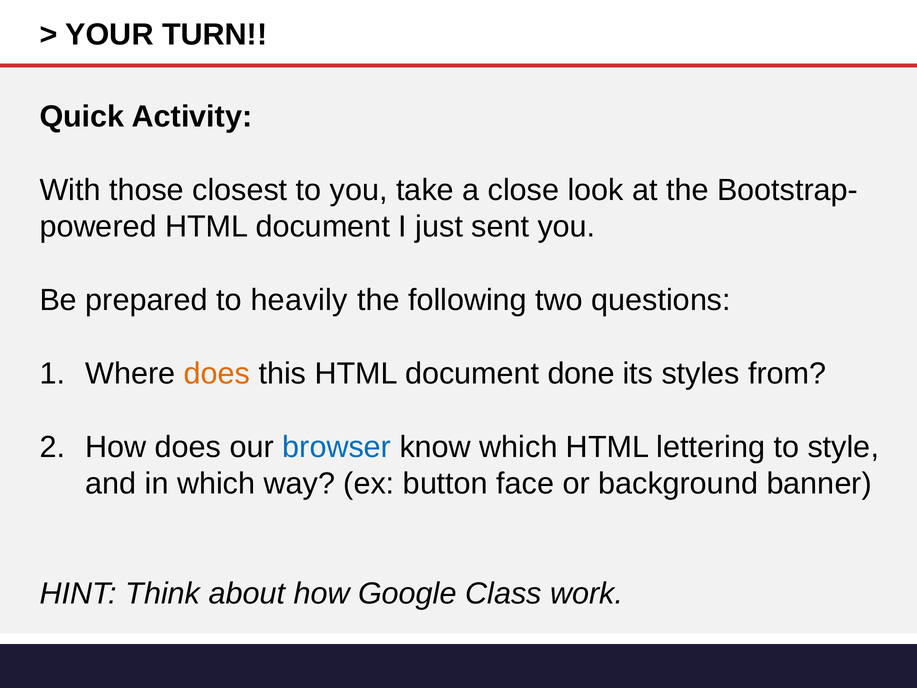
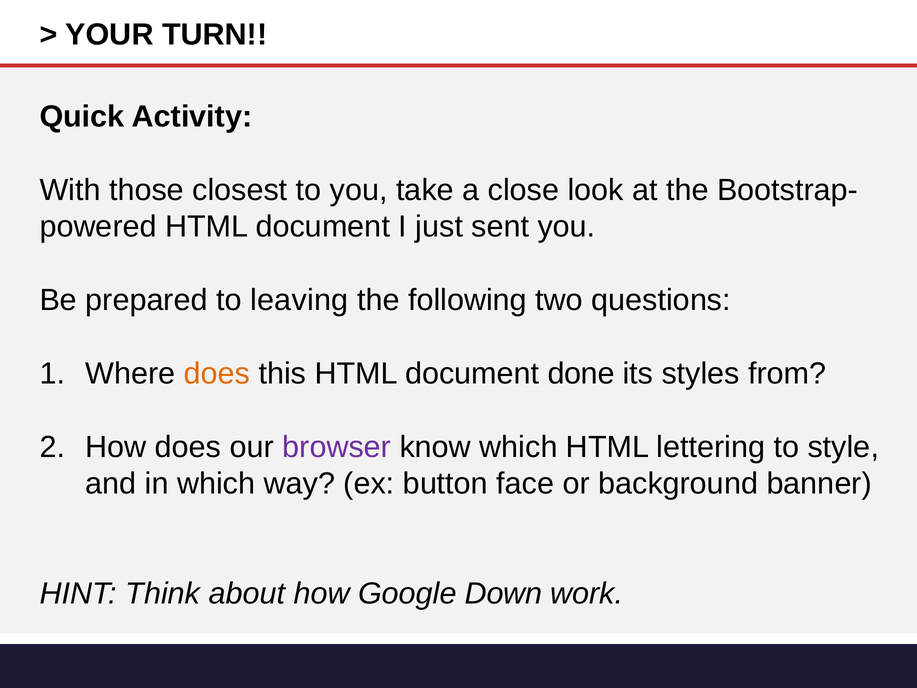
heavily: heavily -> leaving (299, 300)
browser colour: blue -> purple (337, 447)
Class: Class -> Down (504, 594)
